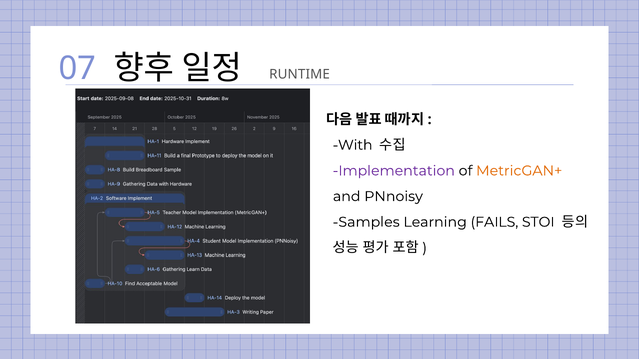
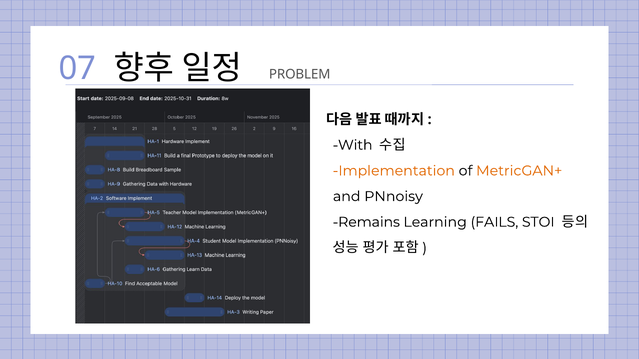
RUNTIME: RUNTIME -> PROBLEM (300, 74)
Implementation colour: purple -> orange (394, 171)
Samples: Samples -> Remains (366, 222)
